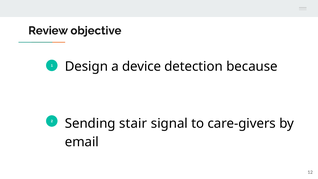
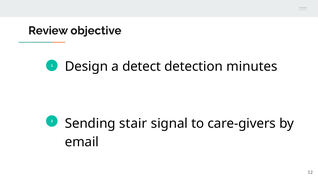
device: device -> detect (142, 66)
because: because -> minutes (252, 66)
